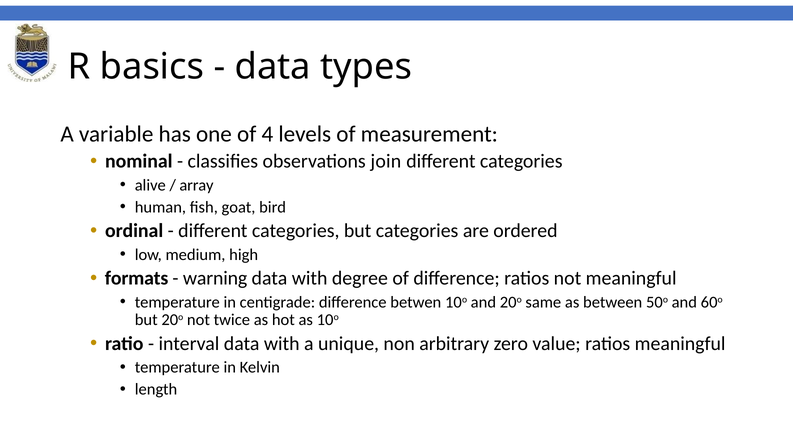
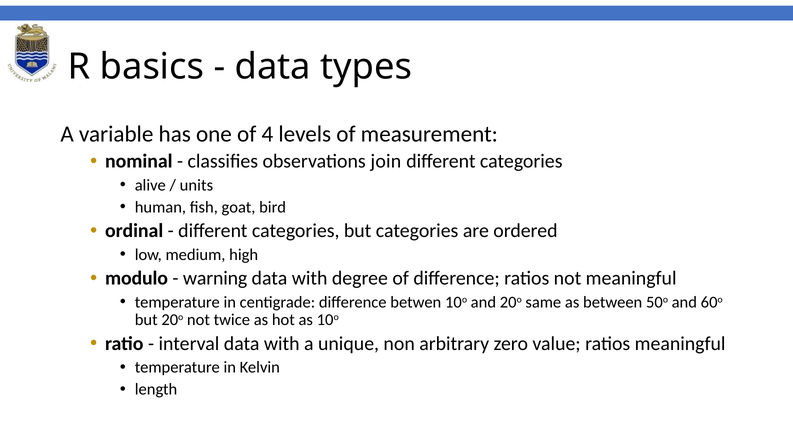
array: array -> units (196, 185)
formats: formats -> modulo (137, 278)
